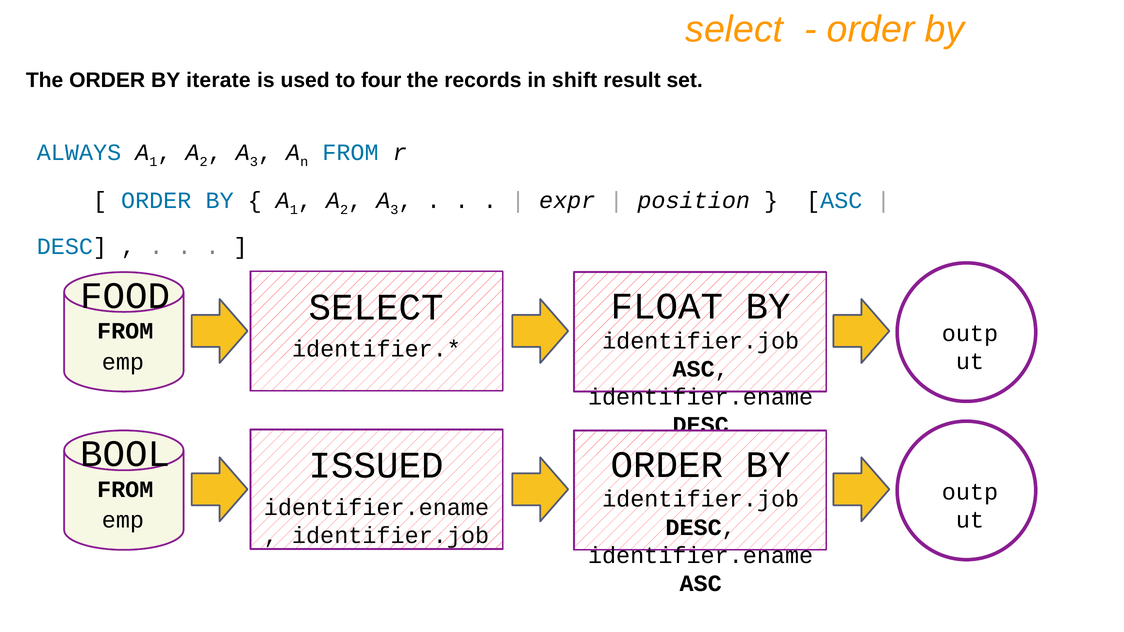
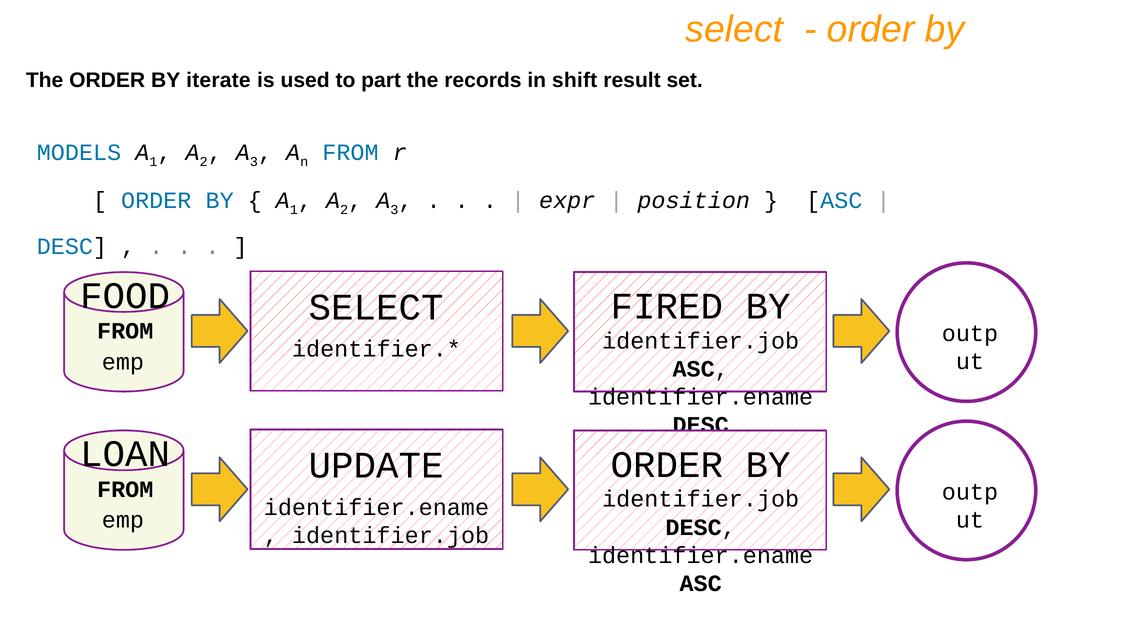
four: four -> part (381, 80)
ALWAYS: ALWAYS -> MODELS (79, 153)
FLOAT: FLOAT -> FIRED (667, 306)
BOOL: BOOL -> LOAN (125, 454)
ISSUED: ISSUED -> UPDATE (376, 466)
